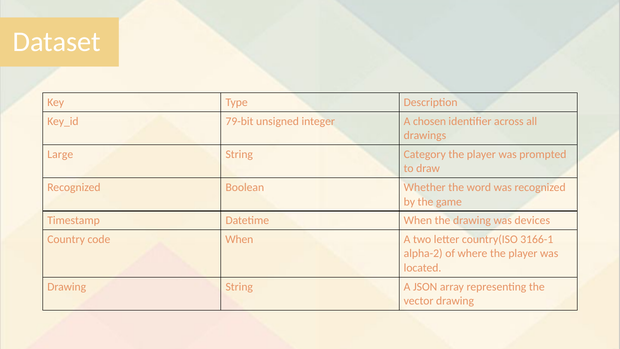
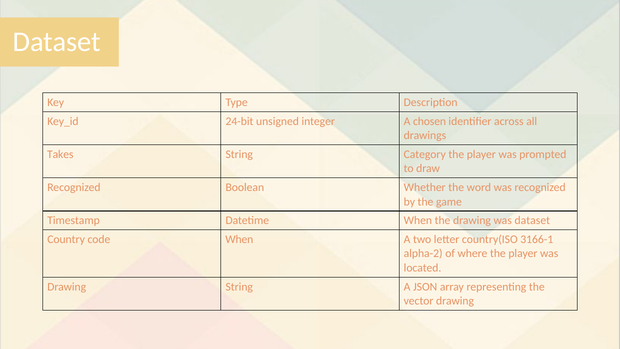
79-bit: 79-bit -> 24-bit (239, 121)
Large: Large -> Takes (60, 154)
was devices: devices -> dataset (532, 220)
